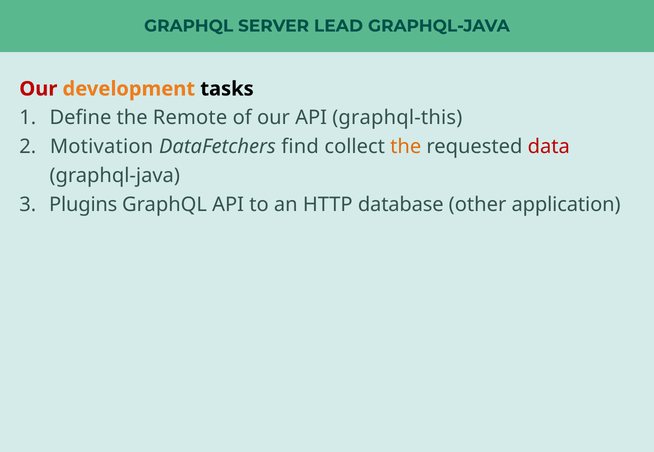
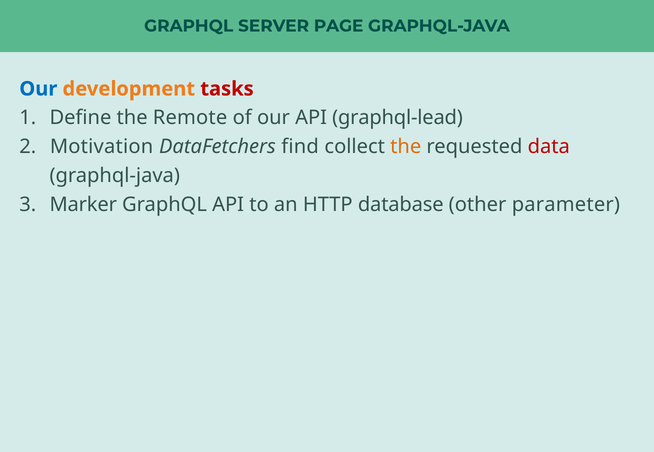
LEAD: LEAD -> PAGE (339, 26)
Our colour: red -> blue (38, 89)
tasks colour: black -> red (227, 89)
graphql-this: graphql-this -> graphql-lead (398, 118)
Plugins: Plugins -> Marker (83, 205)
application: application -> parameter (566, 205)
